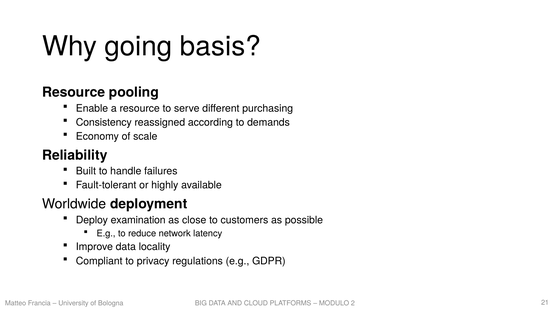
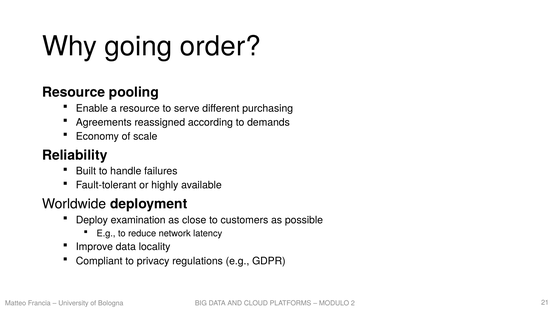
basis: basis -> order (220, 46)
Consistency: Consistency -> Agreements (104, 122)
